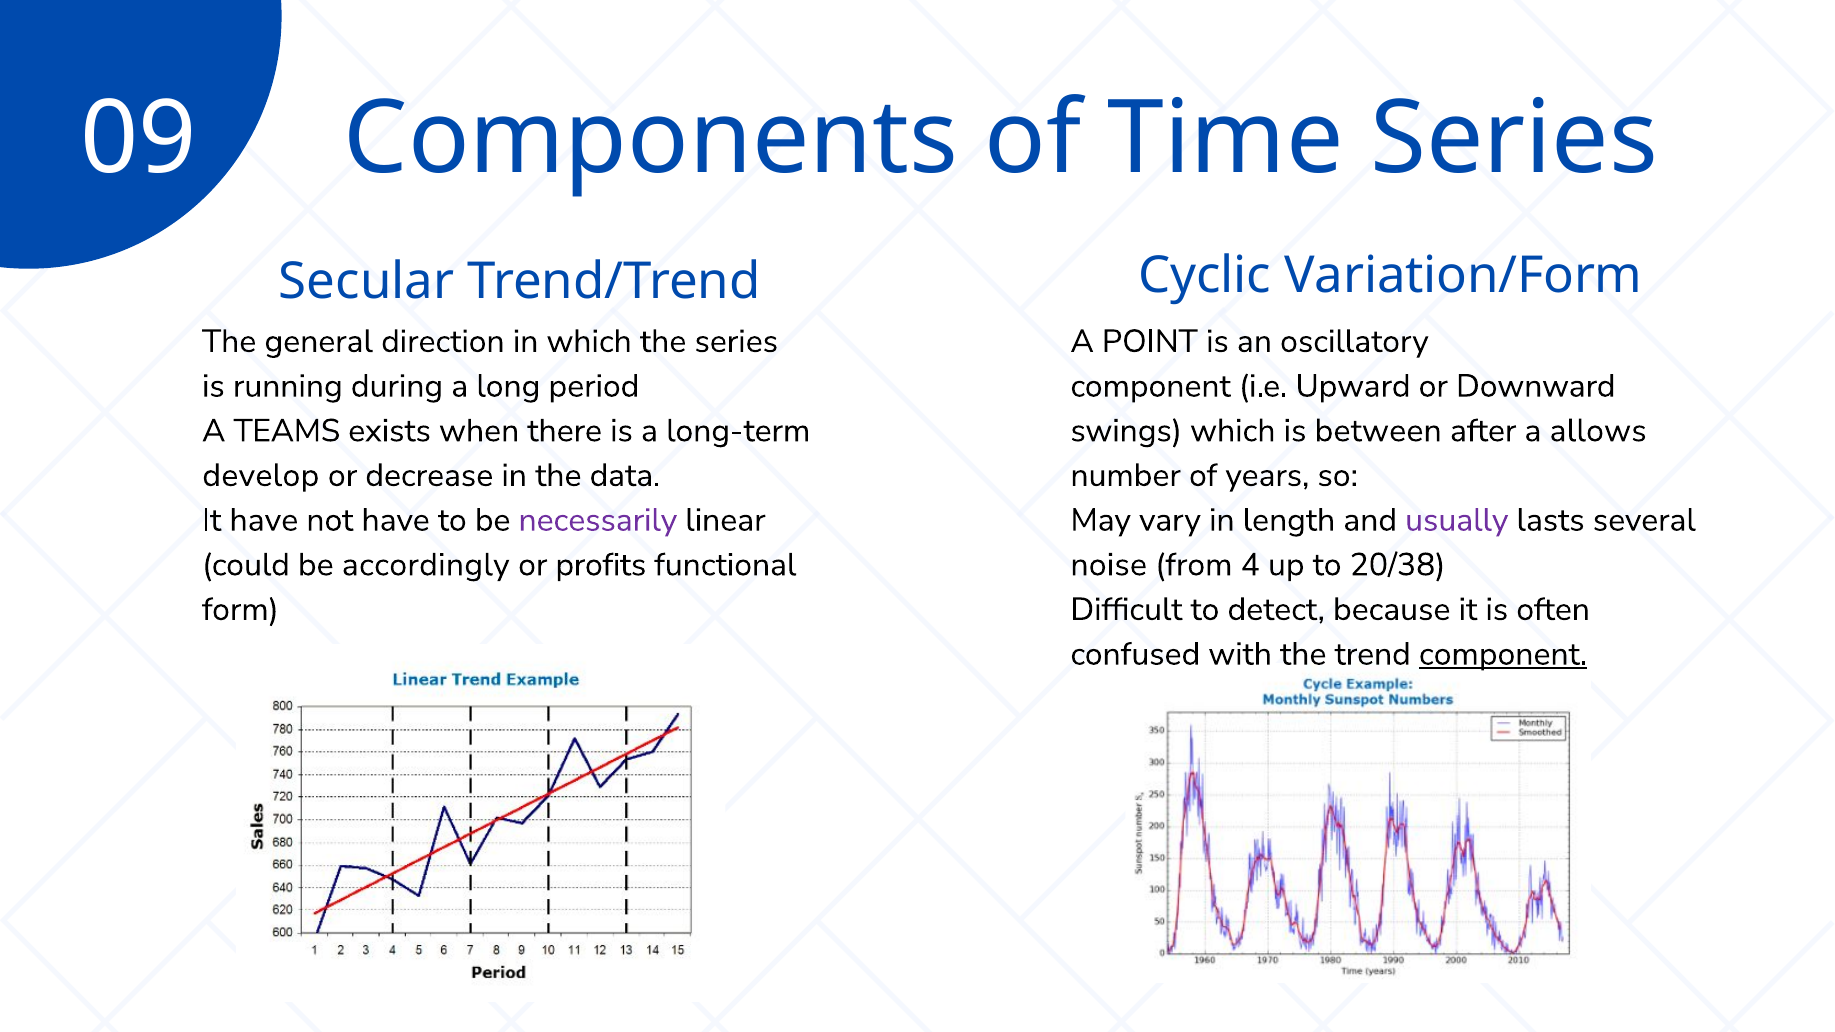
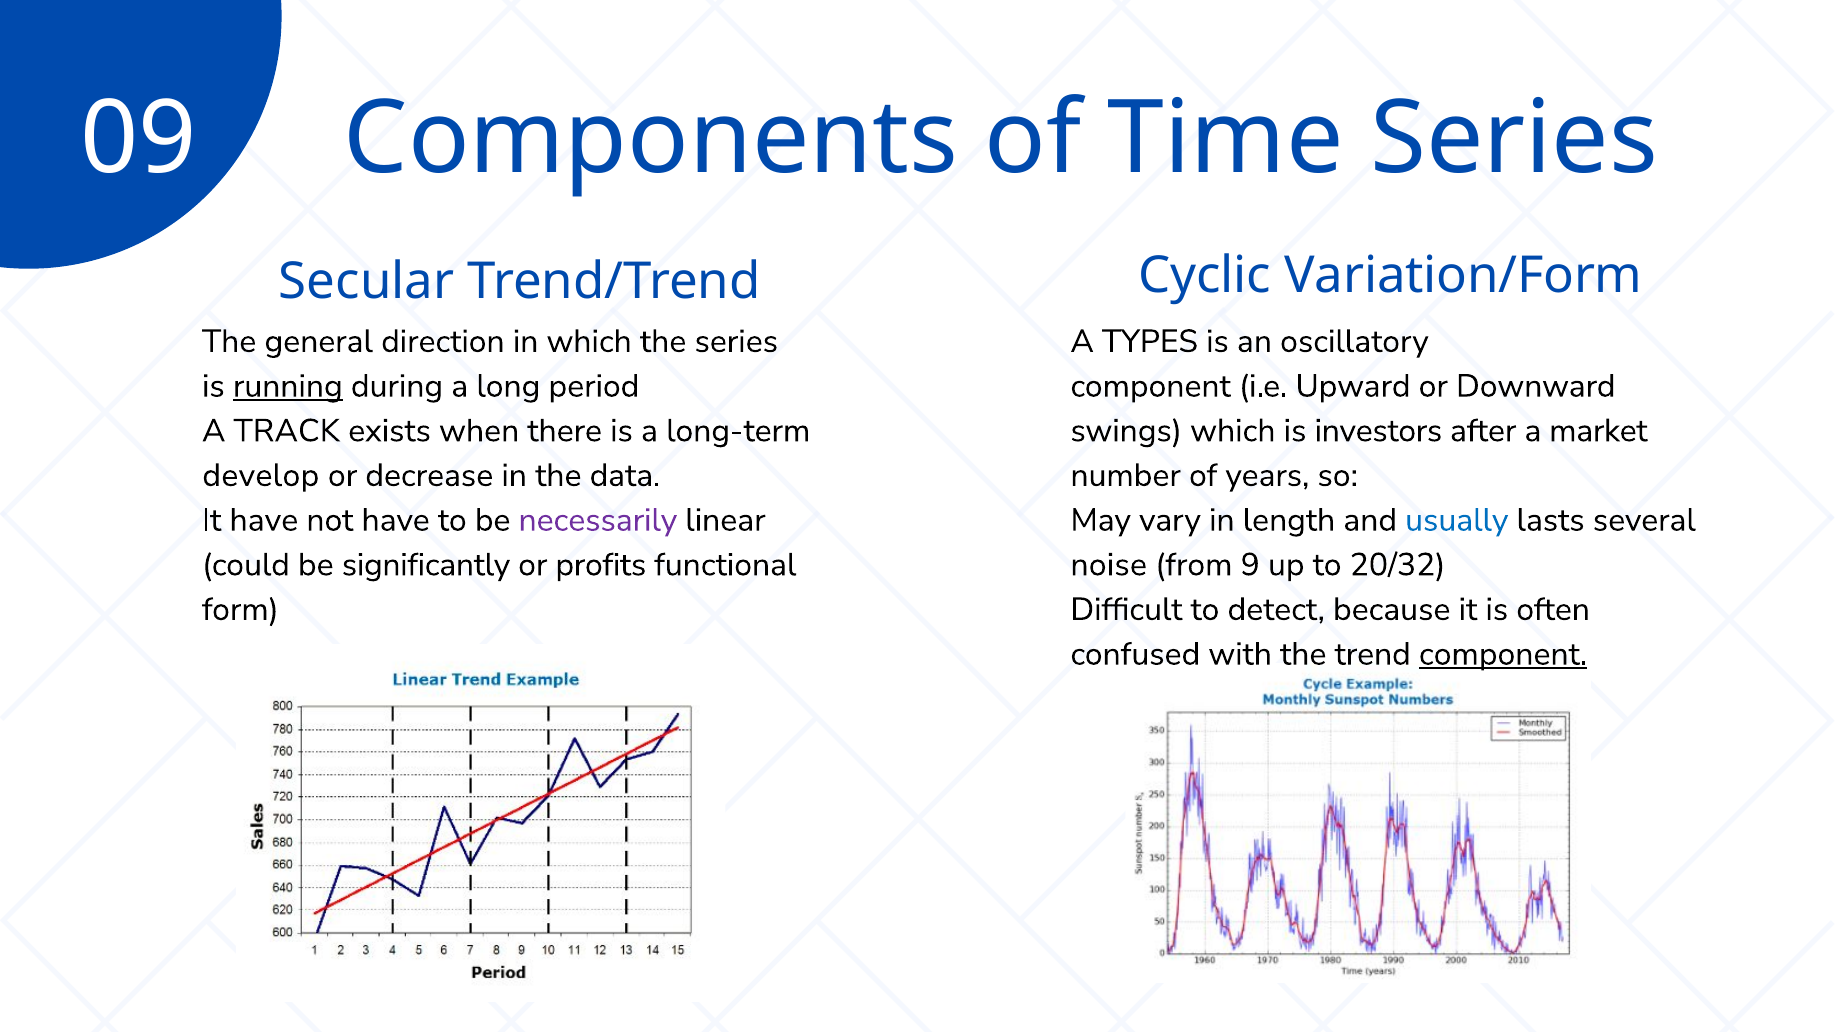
POINT: POINT -> TYPES (1150, 341)
running underline: none -> present (288, 386)
between: between -> investors (1378, 431)
allows: allows -> market (1598, 431)
TEAMS: TEAMS -> TRACK (287, 431)
usually colour: purple -> blue (1457, 520)
accordingly: accordingly -> significantly (426, 565)
4: 4 -> 9 (1250, 565)
20/38: 20/38 -> 20/32 (1398, 565)
